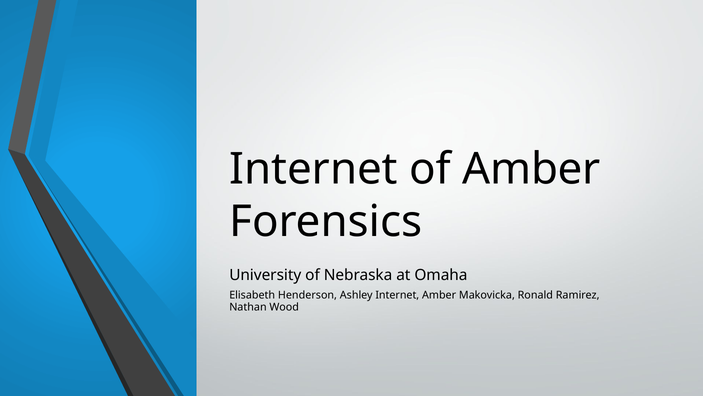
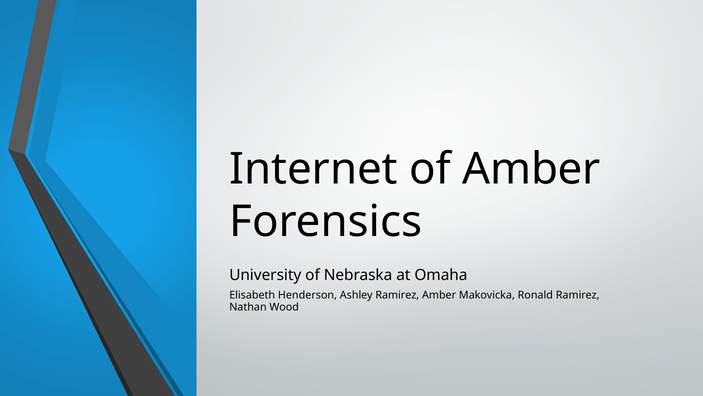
Ashley Internet: Internet -> Ramirez (397, 295)
